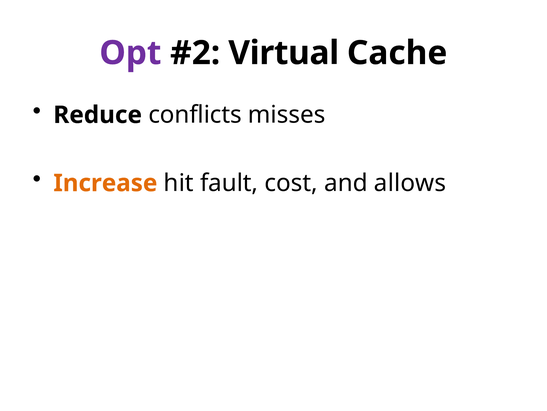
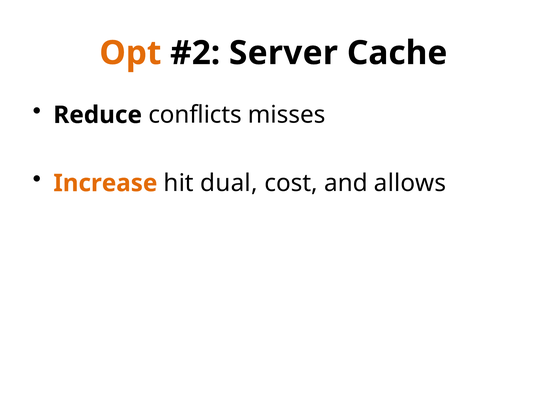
Opt colour: purple -> orange (130, 53)
Virtual: Virtual -> Server (283, 53)
fault: fault -> dual (229, 183)
